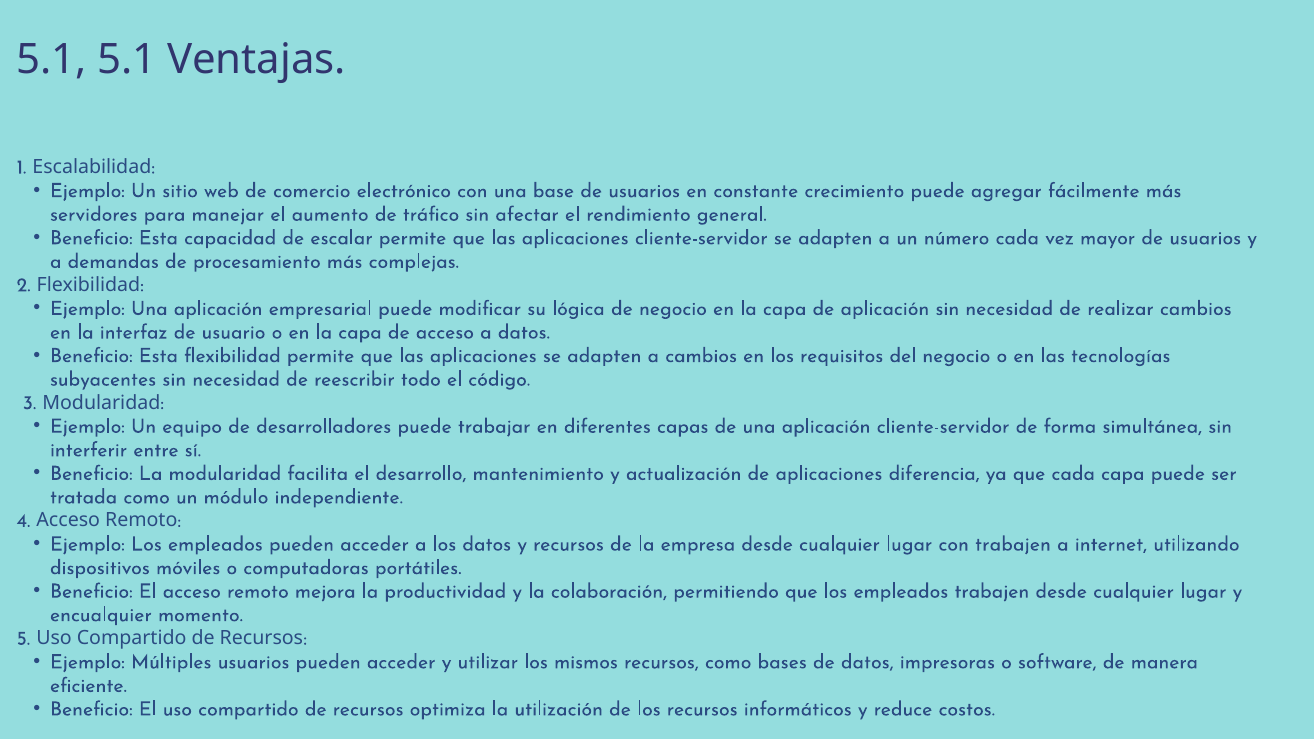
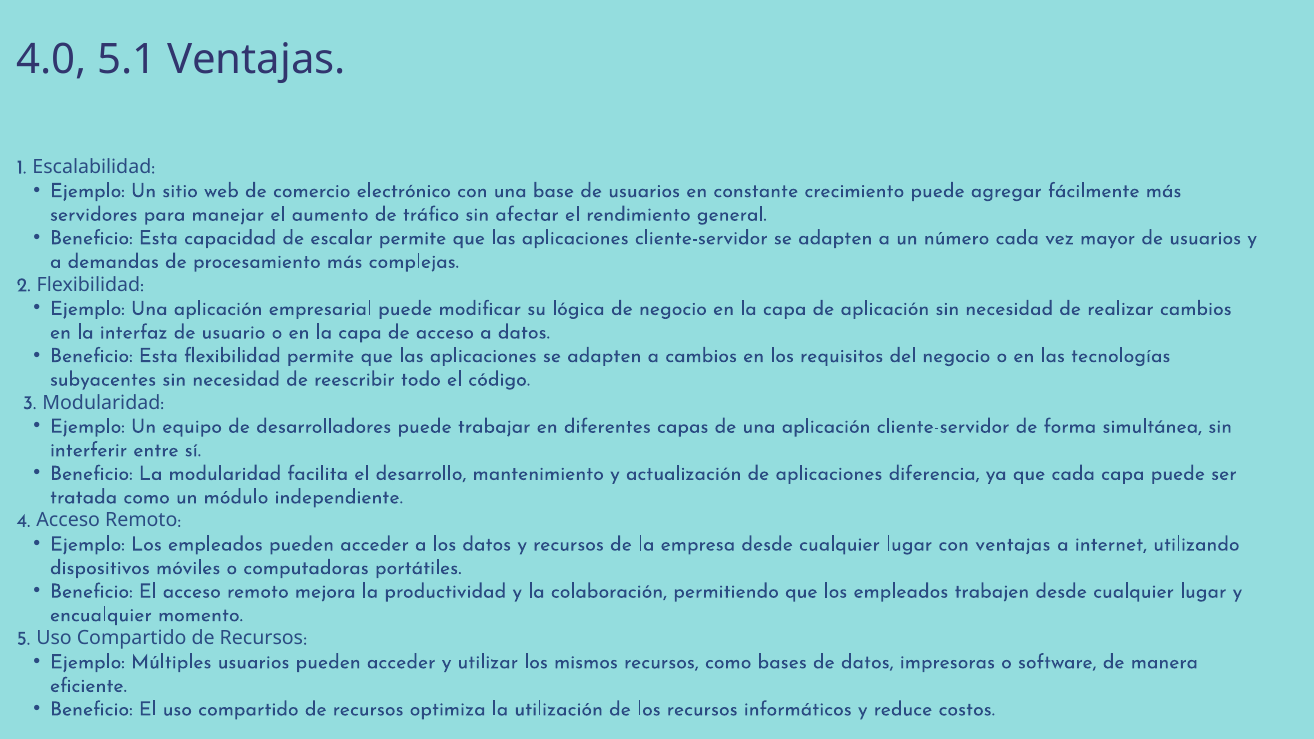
5.1: 5.1 -> 4.0 (52, 59)
con trabajen: trabajen -> ventajas (1013, 544)
